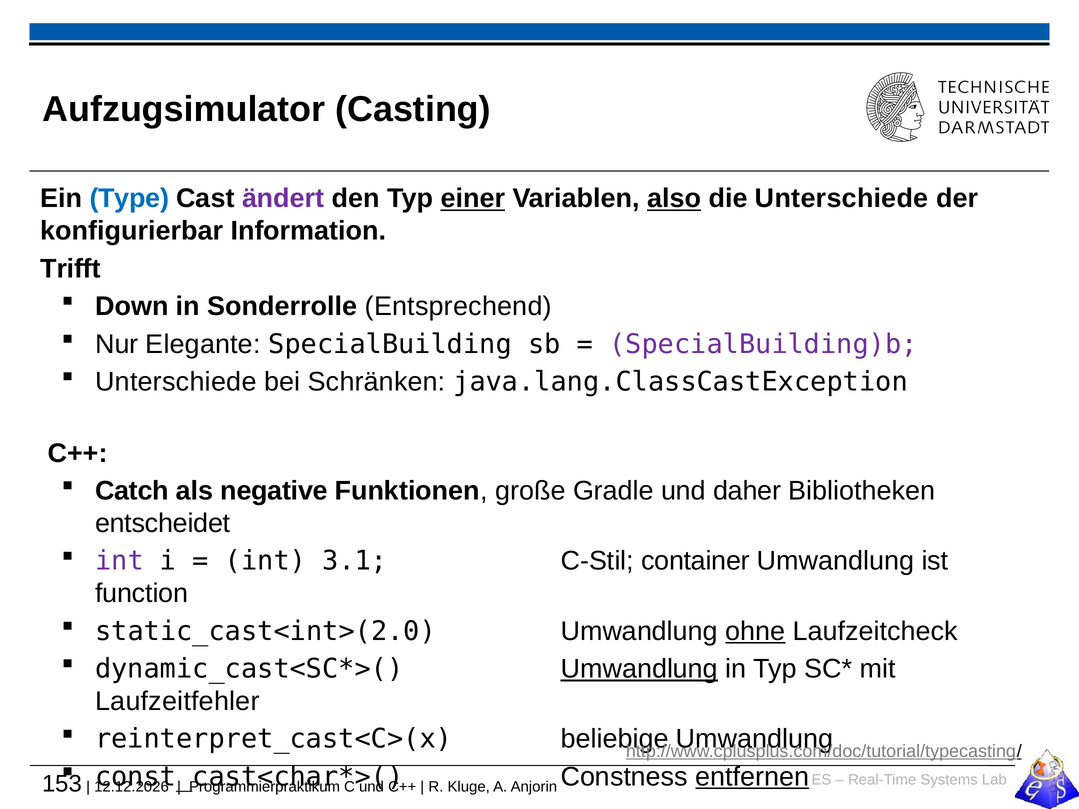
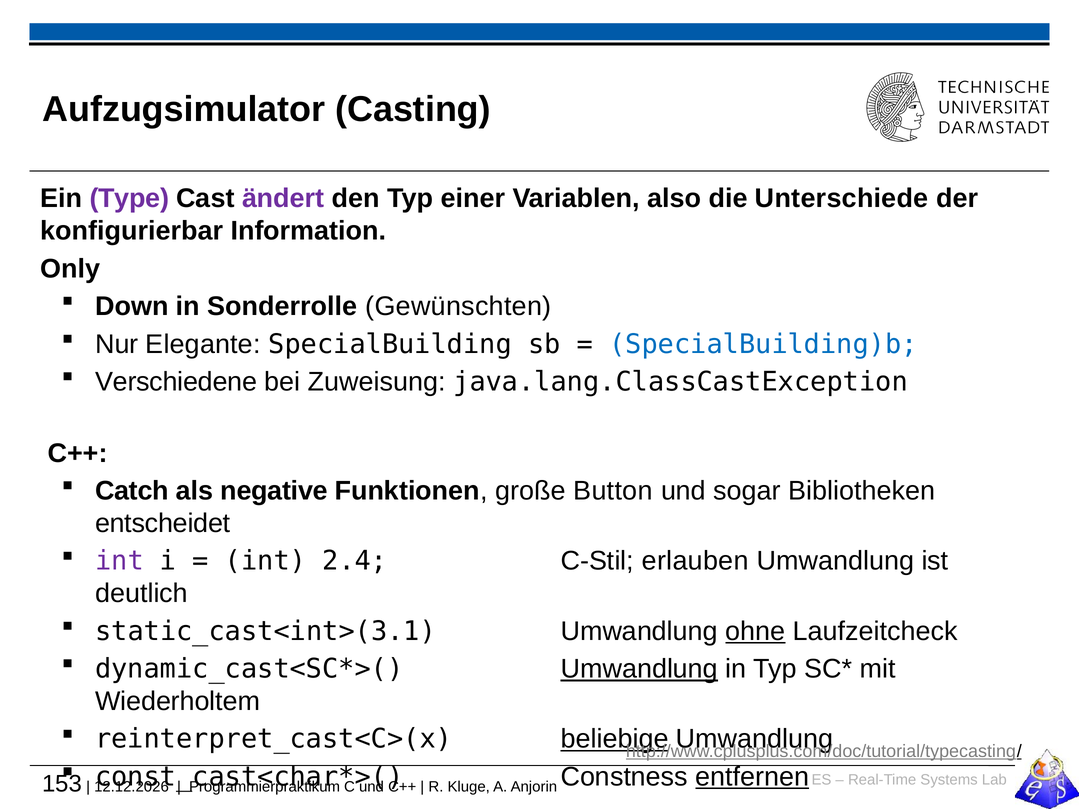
Type colour: blue -> purple (129, 199)
einer underline: present -> none (473, 199)
also underline: present -> none (674, 199)
Trifft: Trifft -> Only (70, 269)
Entsprechend: Entsprechend -> Gewünschten (458, 307)
SpecialBuilding)b colour: purple -> blue (763, 344)
Unterschiede: Unterschiede -> Verschiedene (176, 382)
Schränken: Schränken -> Zuweisung (377, 382)
Gradle: Gradle -> Button (613, 491)
daher: daher -> sogar (747, 491)
3.1: 3.1 -> 2.4 (355, 561)
container: container -> erlauben (695, 561)
function: function -> deutlich (142, 594)
static_cast<int>(2.0: static_cast<int>(2.0 -> static_cast<int>(3.1 (266, 631)
Laufzeitfehler: Laufzeitfehler -> Wiederholtem (178, 702)
beliebige underline: none -> present (615, 739)
